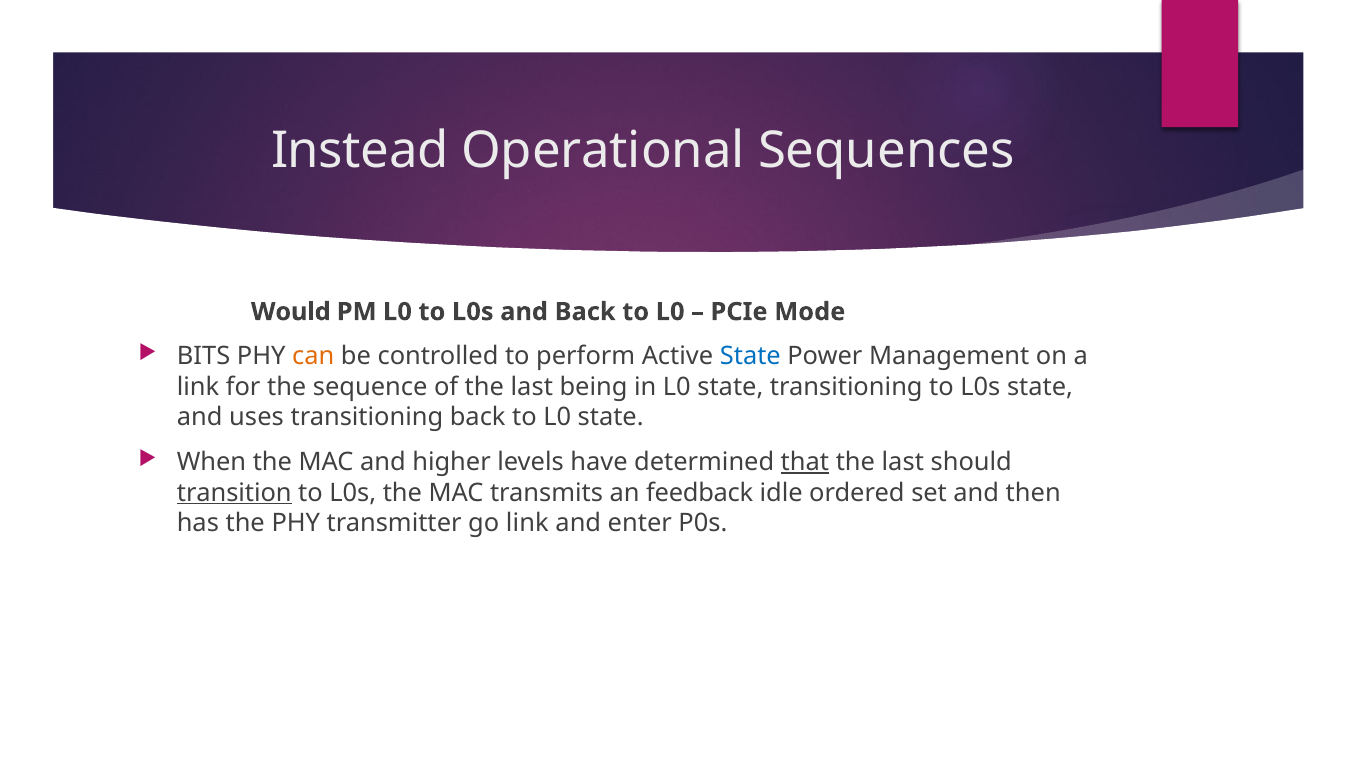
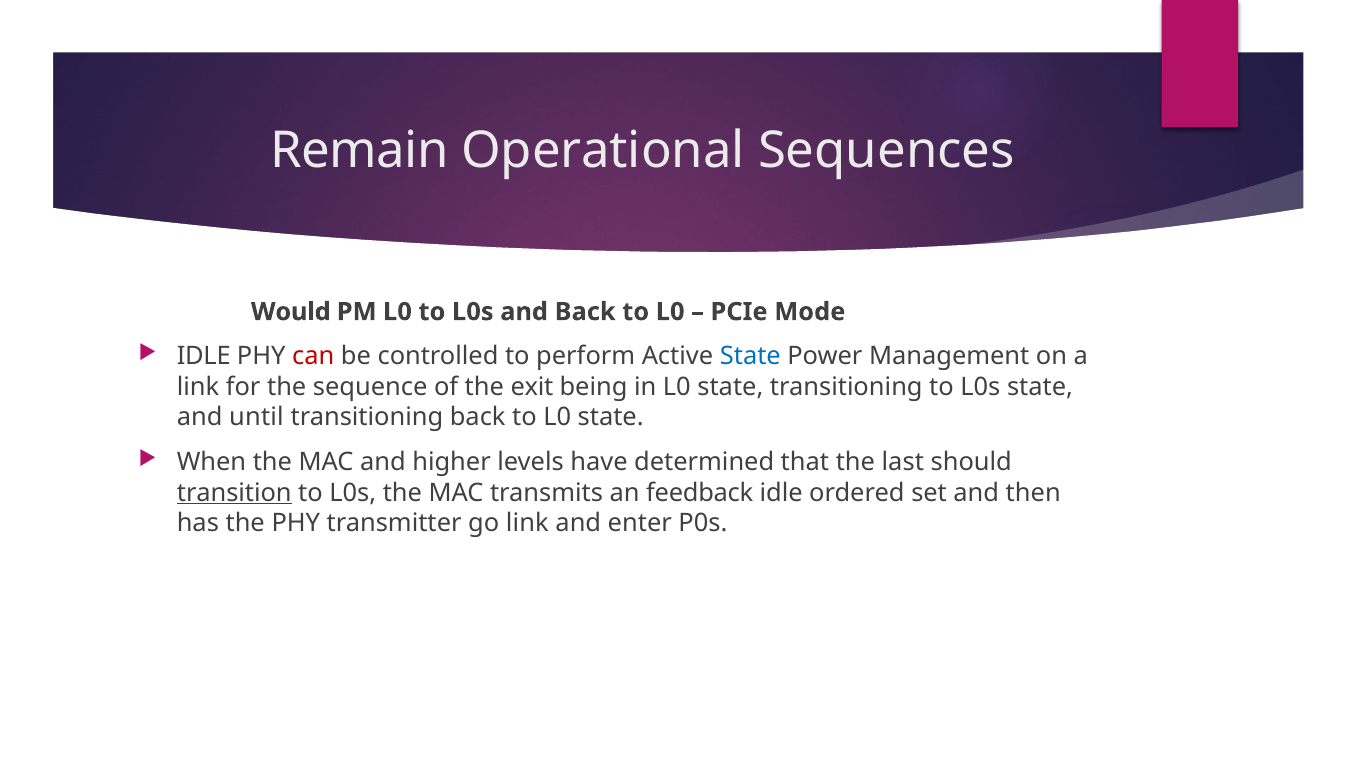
Instead: Instead -> Remain (360, 151)
BITS: BITS -> IDLE (204, 357)
can colour: orange -> red (313, 357)
of the last: last -> exit (532, 387)
uses: uses -> until (256, 418)
that underline: present -> none (805, 462)
